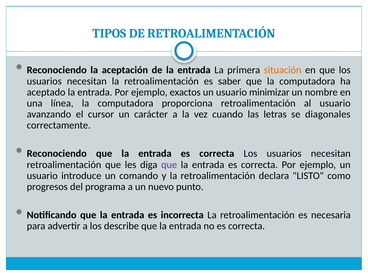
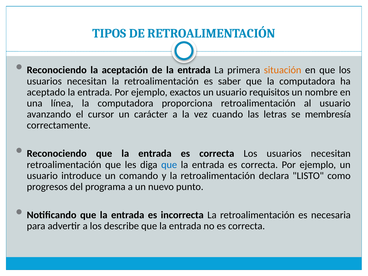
minimizar: minimizar -> requisitos (269, 92)
diagonales: diagonales -> membresía (328, 114)
que colour: purple -> blue (169, 165)
